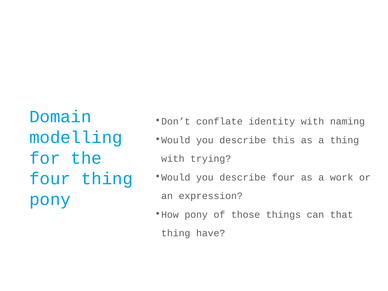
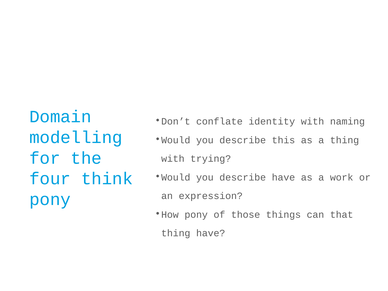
four thing: thing -> think (107, 179)
describe four: four -> have (283, 177)
